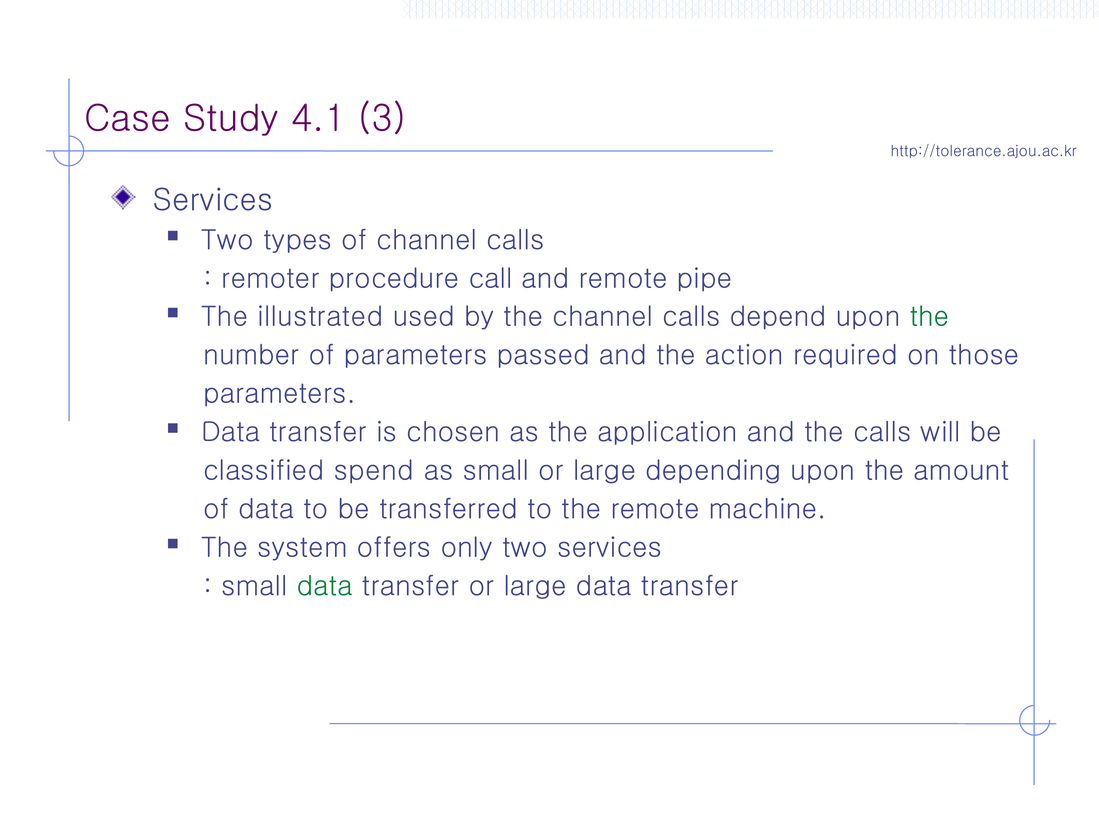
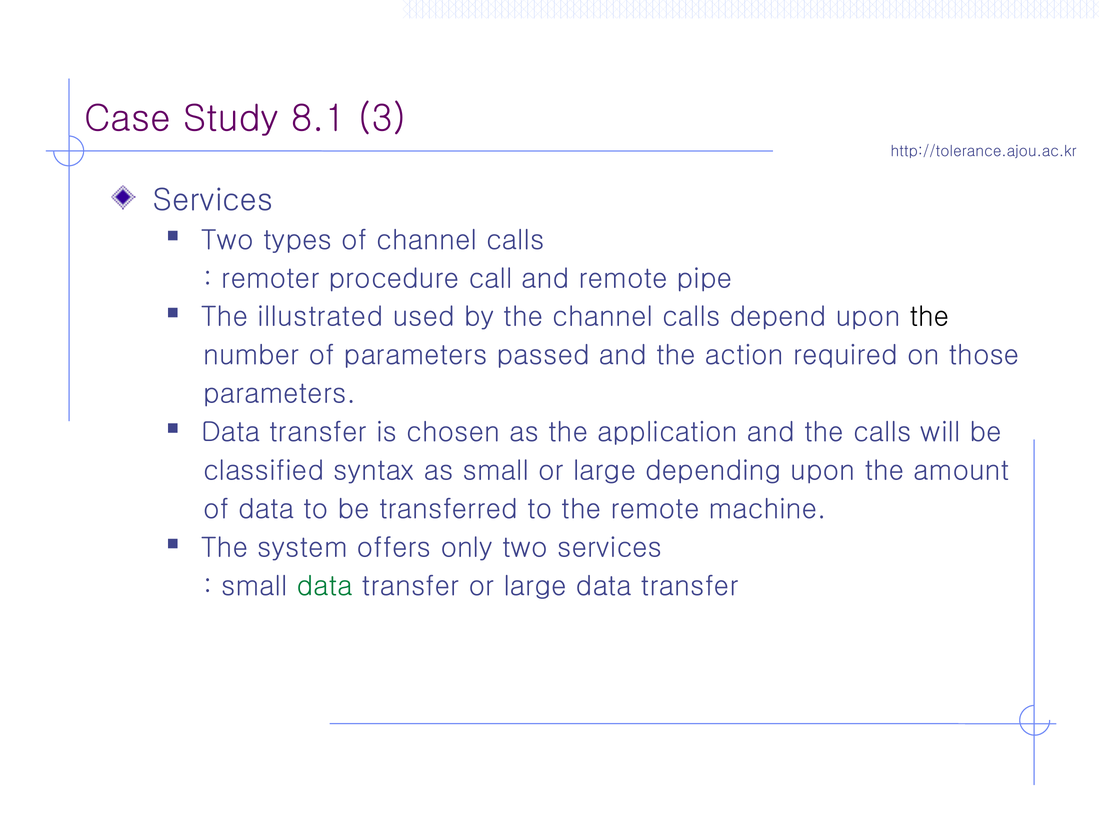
4.1: 4.1 -> 8.1 (319, 119)
the colour: green -> black (930, 317)
spend: spend -> syntax (374, 471)
